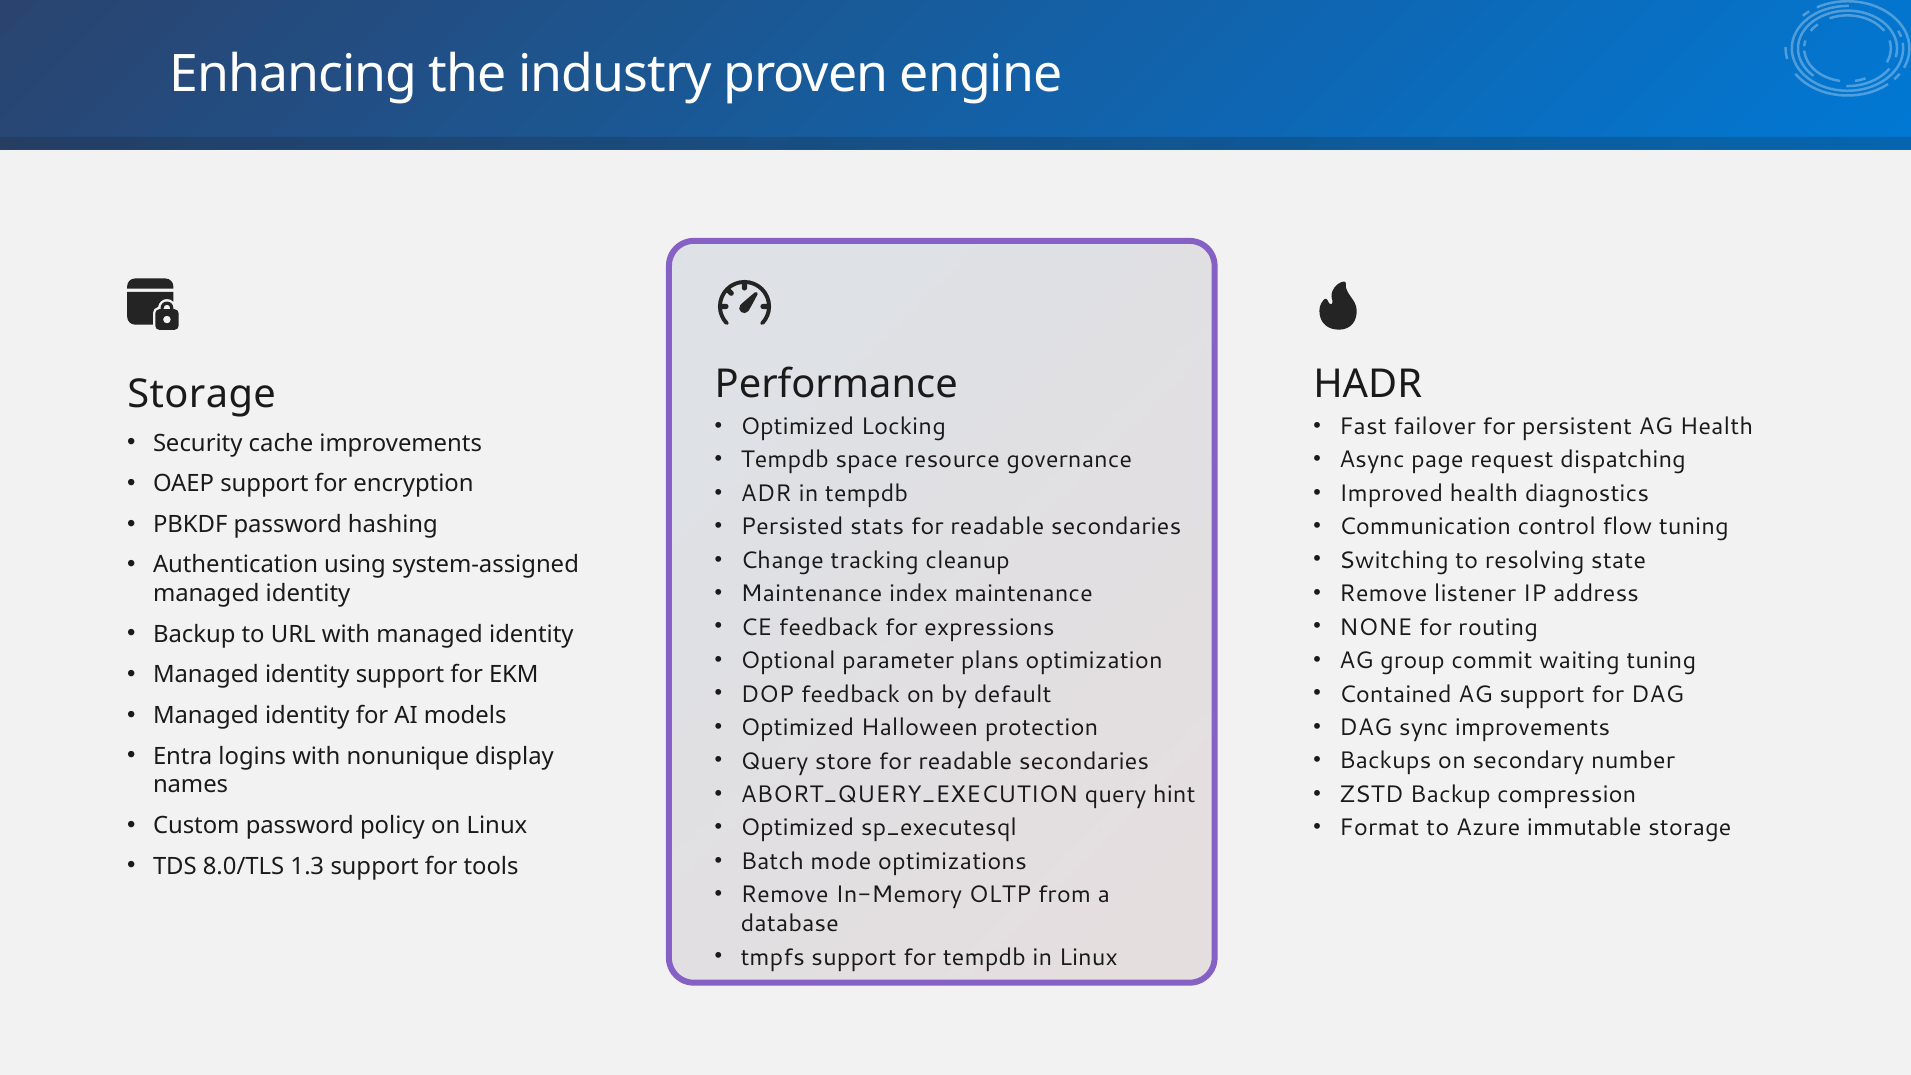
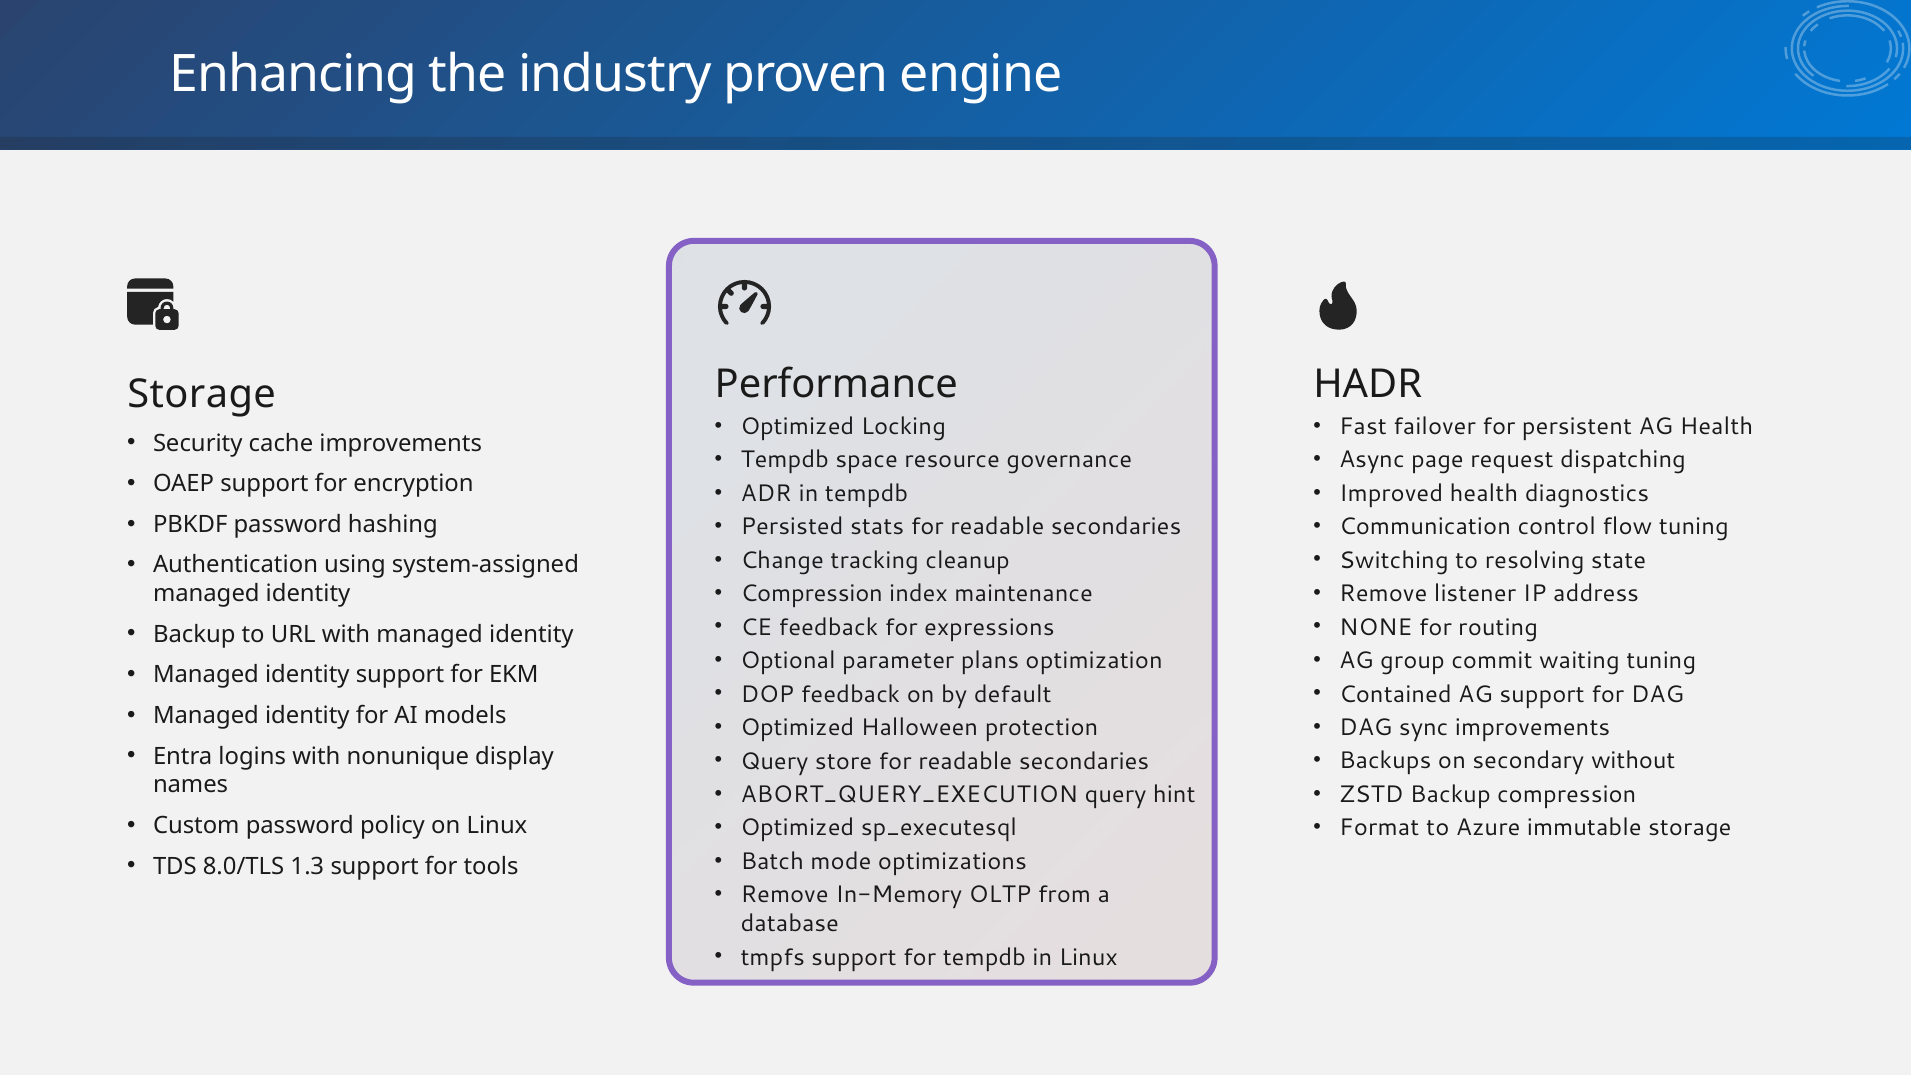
Maintenance: Maintenance -> Compression (812, 594)
number: number -> without (1633, 761)
